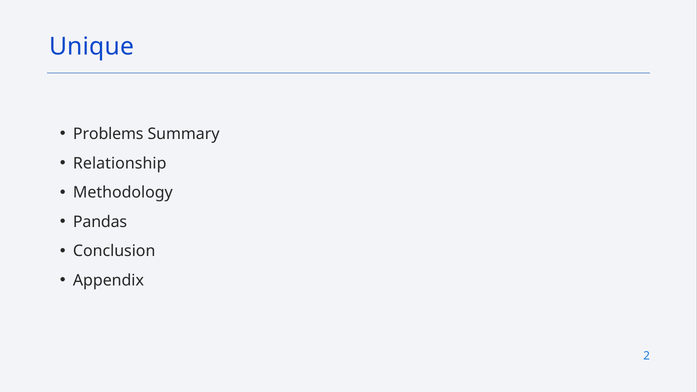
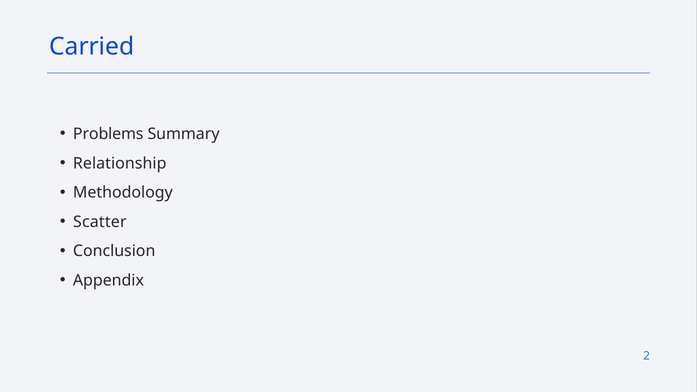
Unique: Unique -> Carried (92, 46)
Pandas: Pandas -> Scatter (100, 222)
